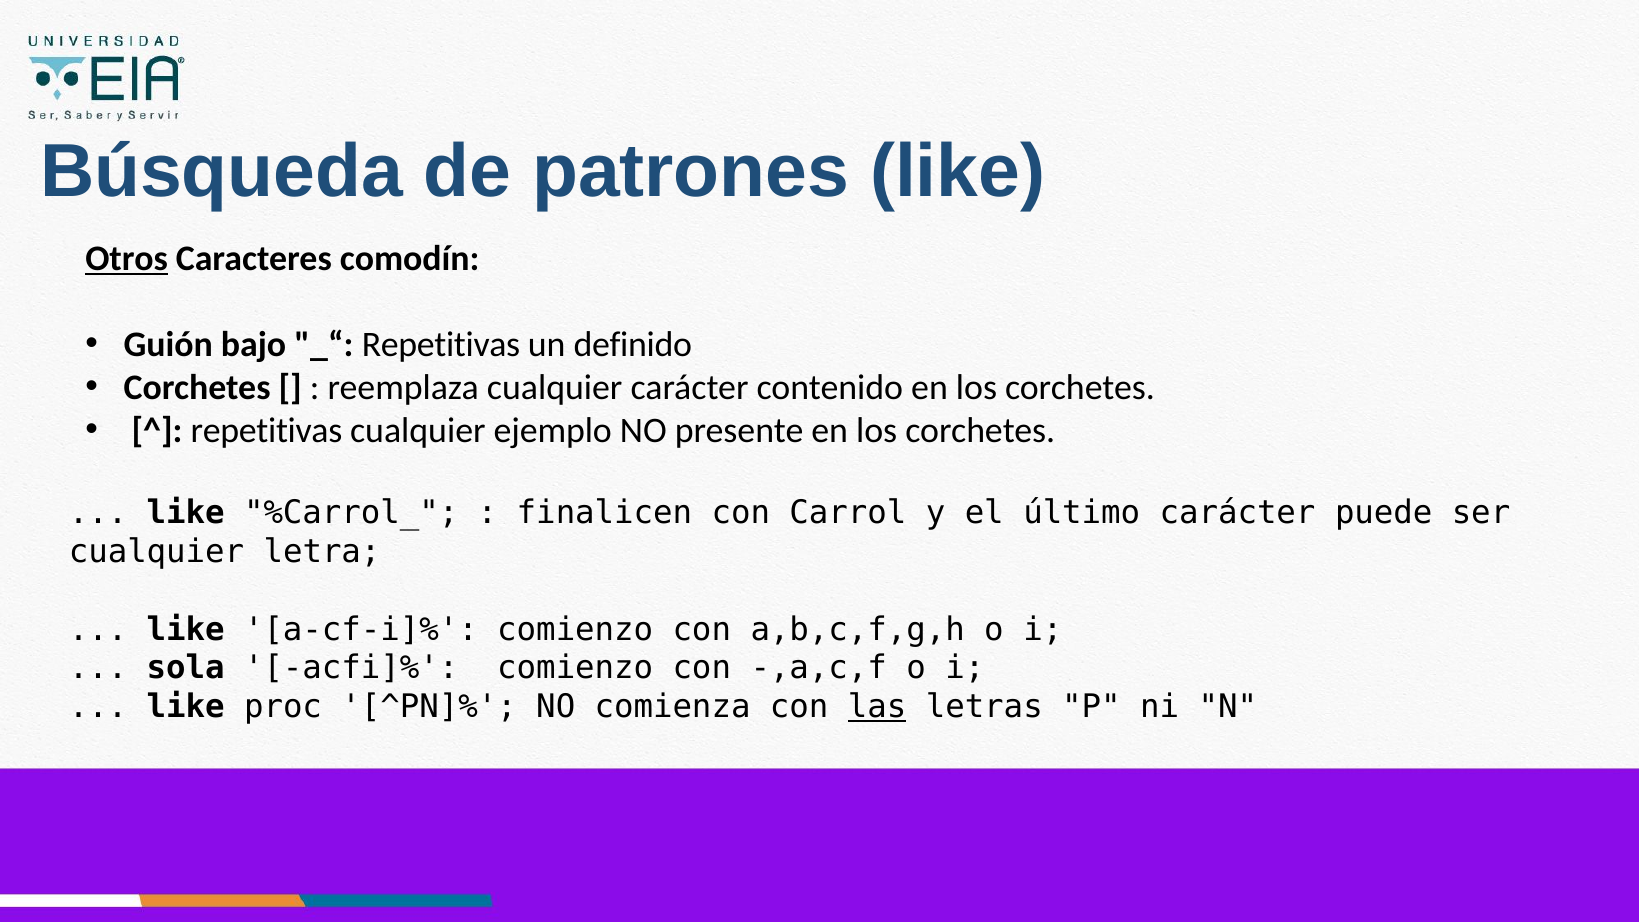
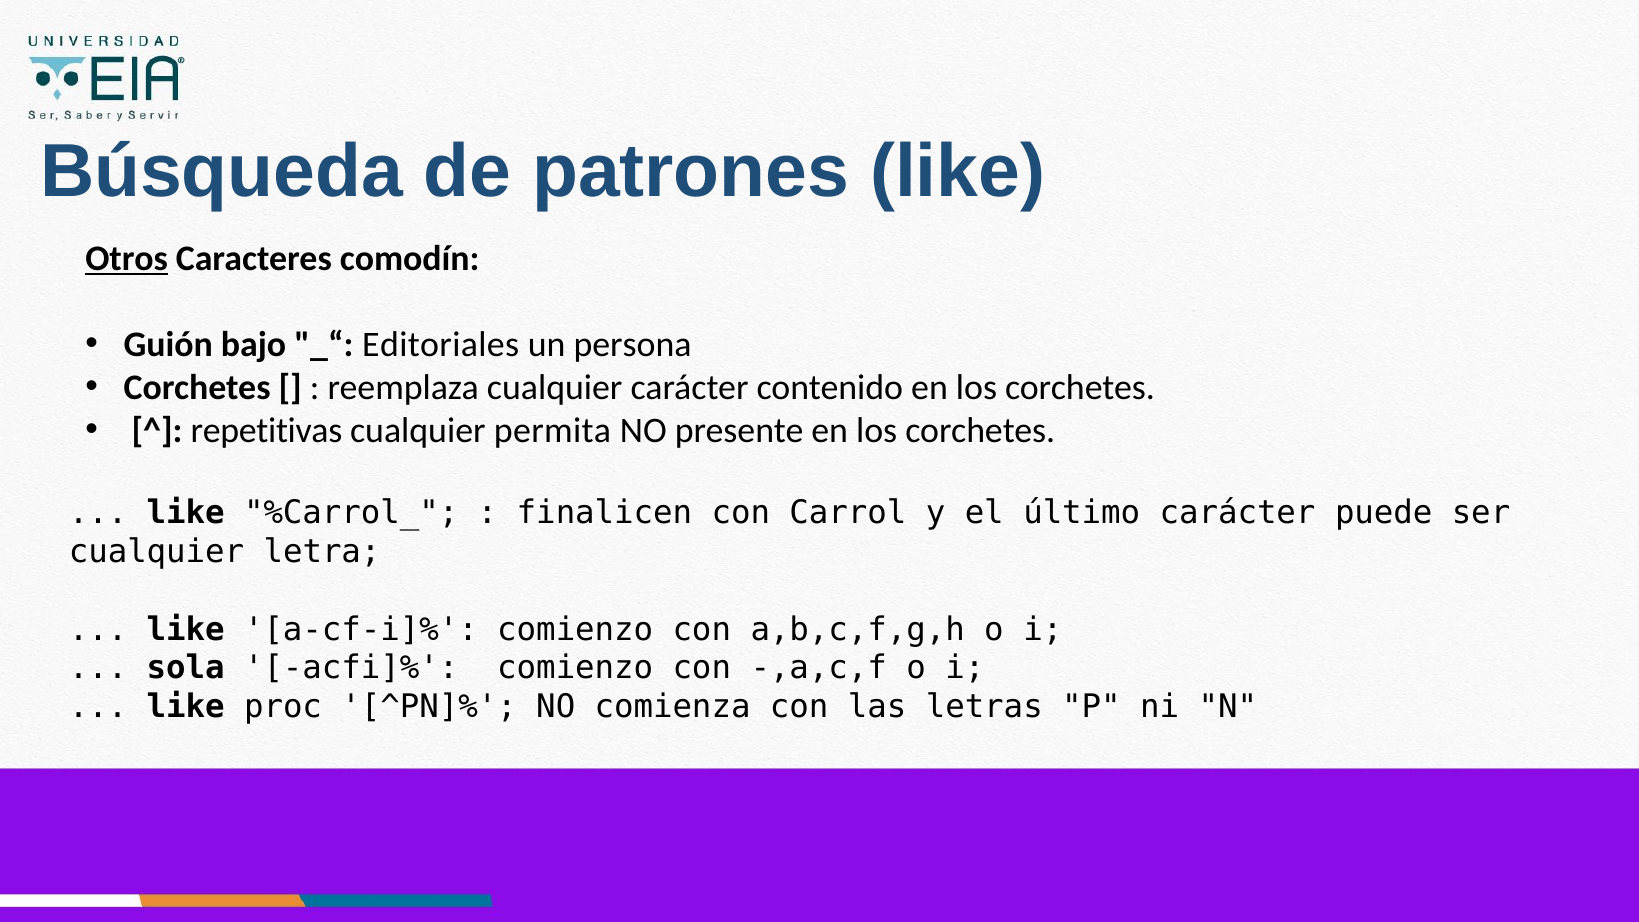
Repetitivas: Repetitivas -> Editoriales (441, 345)
definido: definido -> persona (633, 345)
ejemplo: ejemplo -> permita (553, 431)
las underline: present -> none (877, 707)
